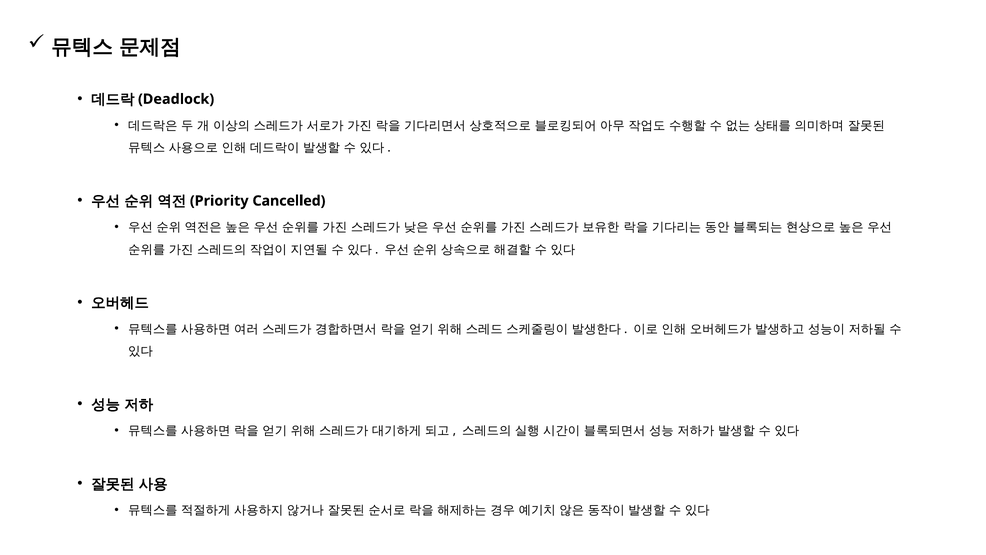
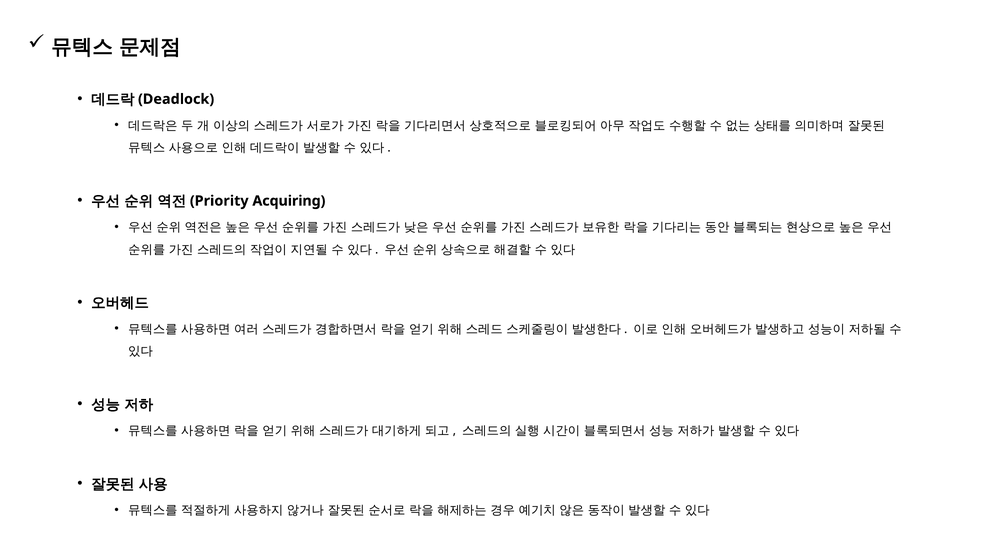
Cancelled: Cancelled -> Acquiring (289, 201)
